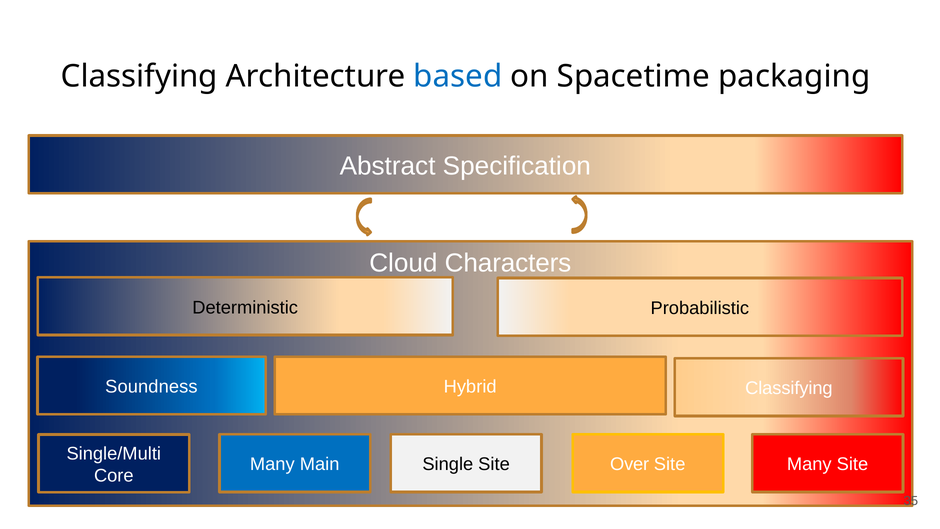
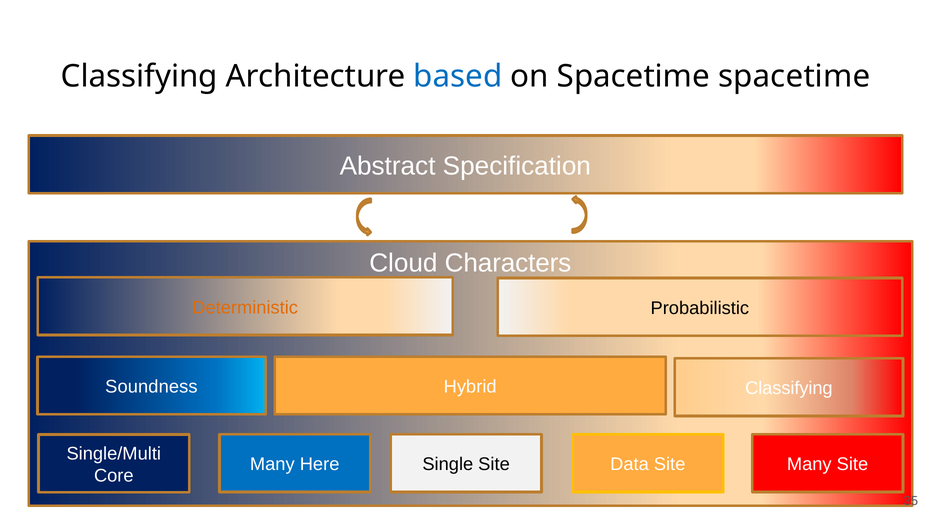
Spacetime packaging: packaging -> spacetime (794, 77)
Deterministic colour: black -> orange (245, 307)
Main: Main -> Here (320, 464)
Over: Over -> Data (630, 464)
